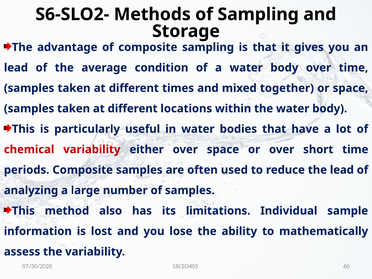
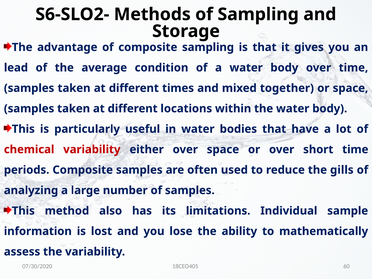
the lead: lead -> gills (342, 170)
